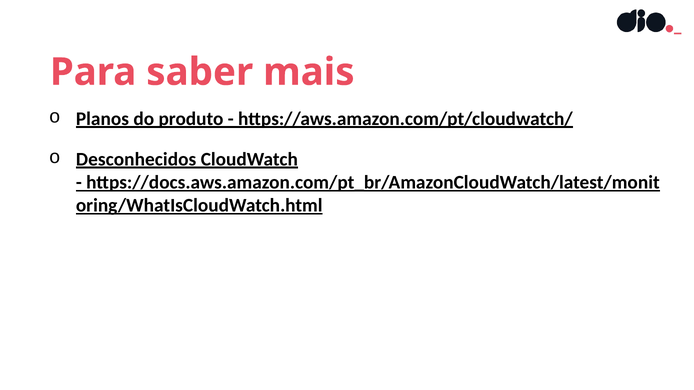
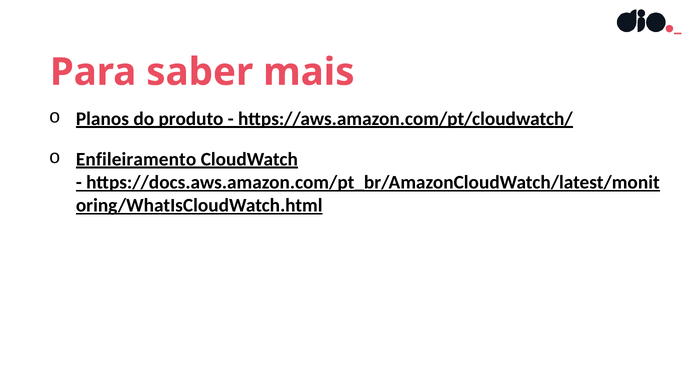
Desconhecidos: Desconhecidos -> Enfileiramento (136, 159)
